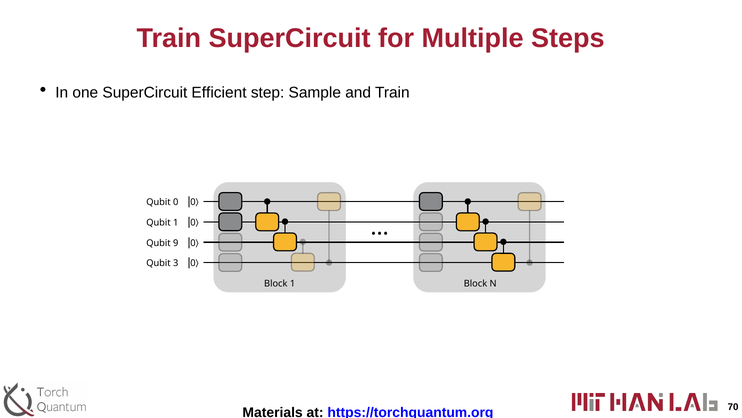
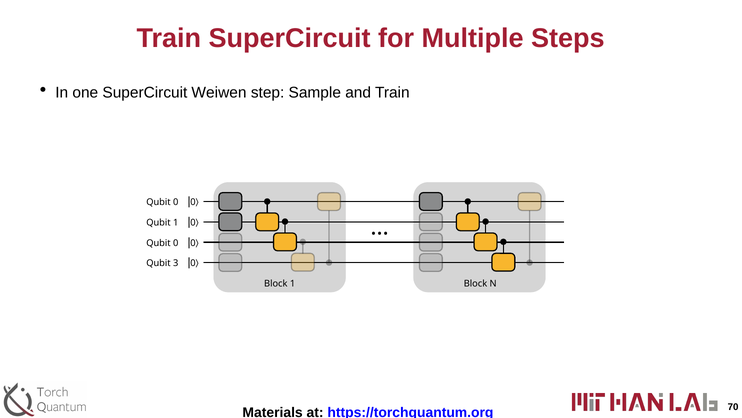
Efficient: Efficient -> Weiwen (219, 93)
9: 9 -> 0 (176, 243)
